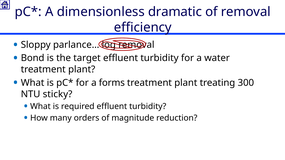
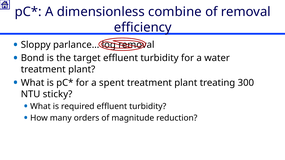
dramatic: dramatic -> combine (175, 12)
forms: forms -> spent (112, 83)
